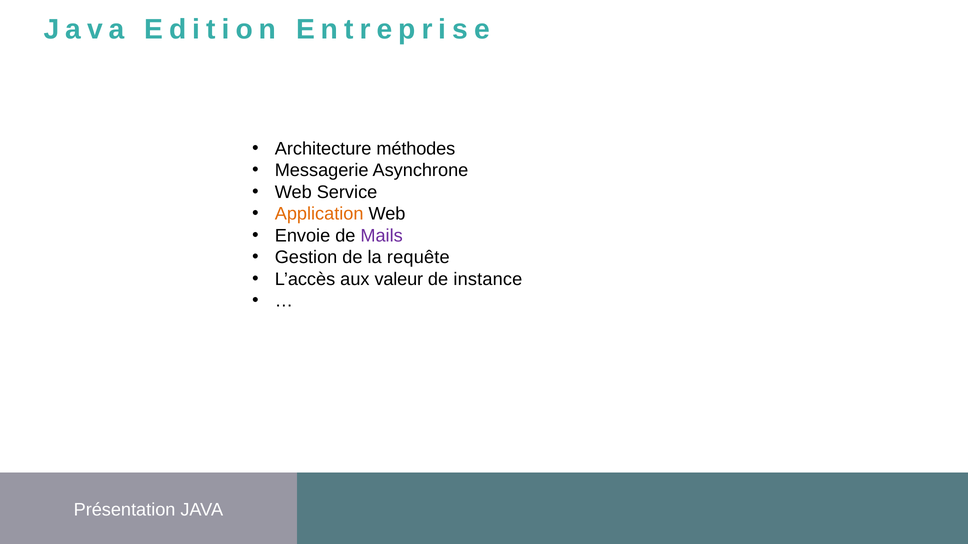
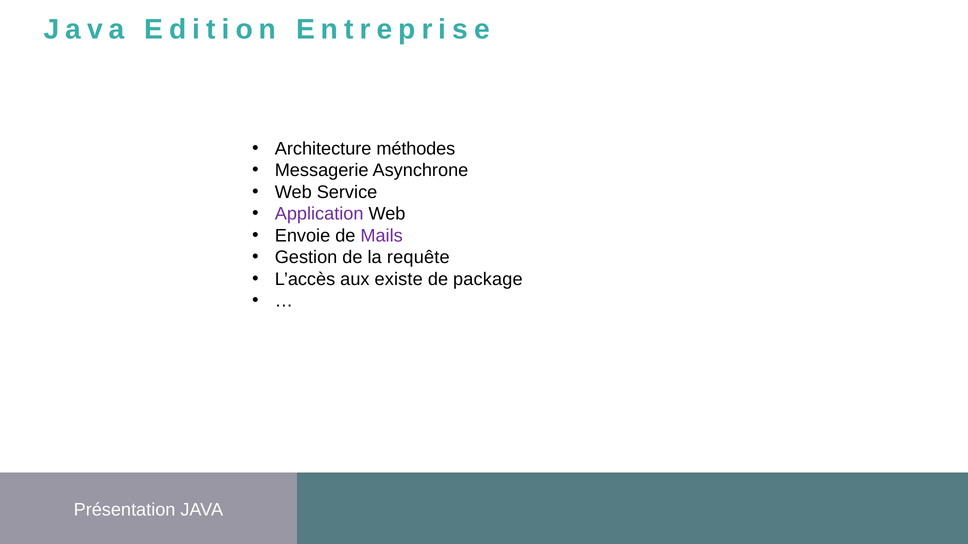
Application colour: orange -> purple (319, 214)
valeur: valeur -> existe (399, 279)
instance: instance -> package (488, 279)
